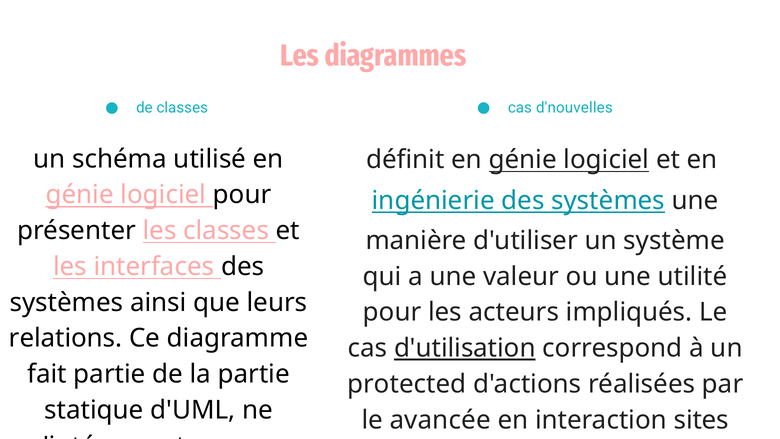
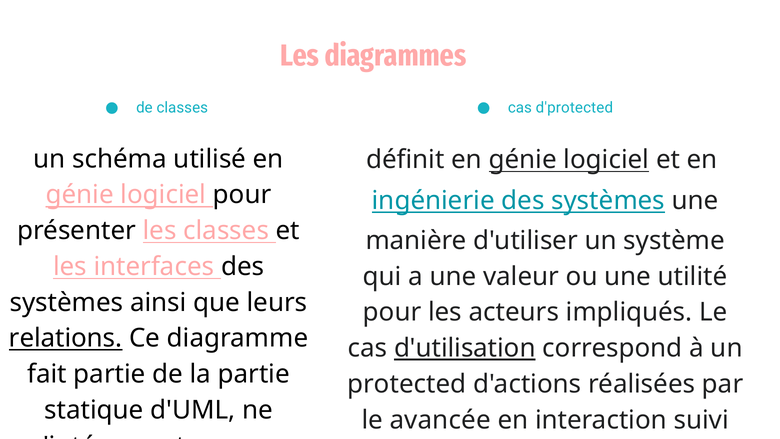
d'nouvelles: d'nouvelles -> d'protected (574, 108)
relations underline: none -> present (66, 338)
sites: sites -> suivi (701, 420)
